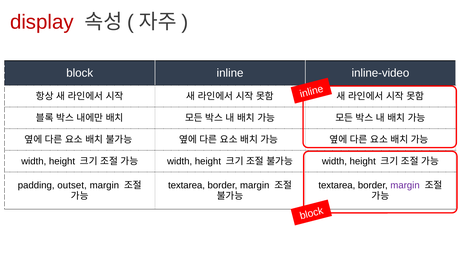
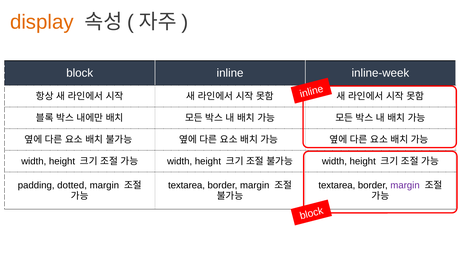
display colour: red -> orange (42, 22)
inline-video: inline-video -> inline-week (380, 73)
outset: outset -> dotted (72, 186)
